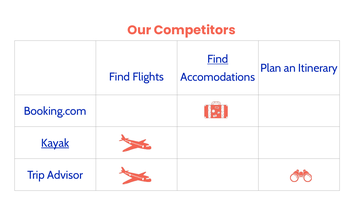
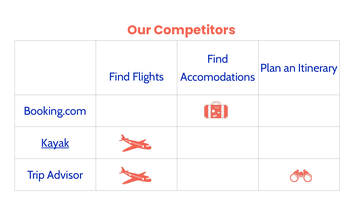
Find underline: present -> none (218, 59)
